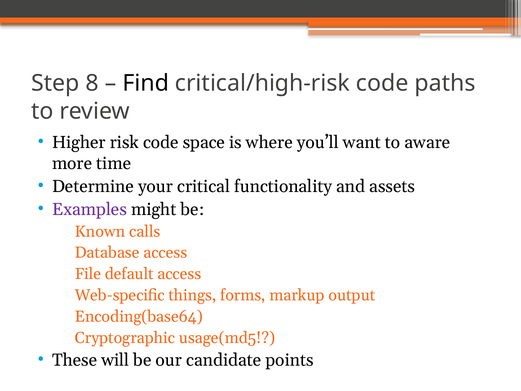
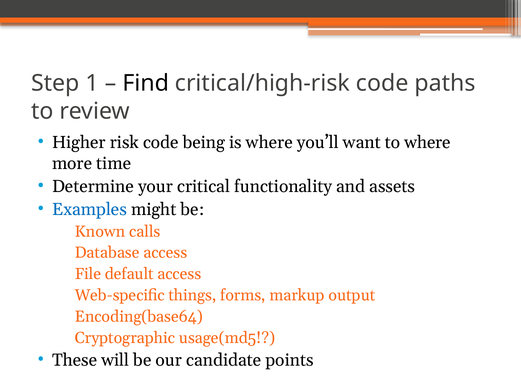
8: 8 -> 1 (92, 83)
space: space -> being (204, 142)
to aware: aware -> where (428, 142)
Examples colour: purple -> blue (89, 209)
